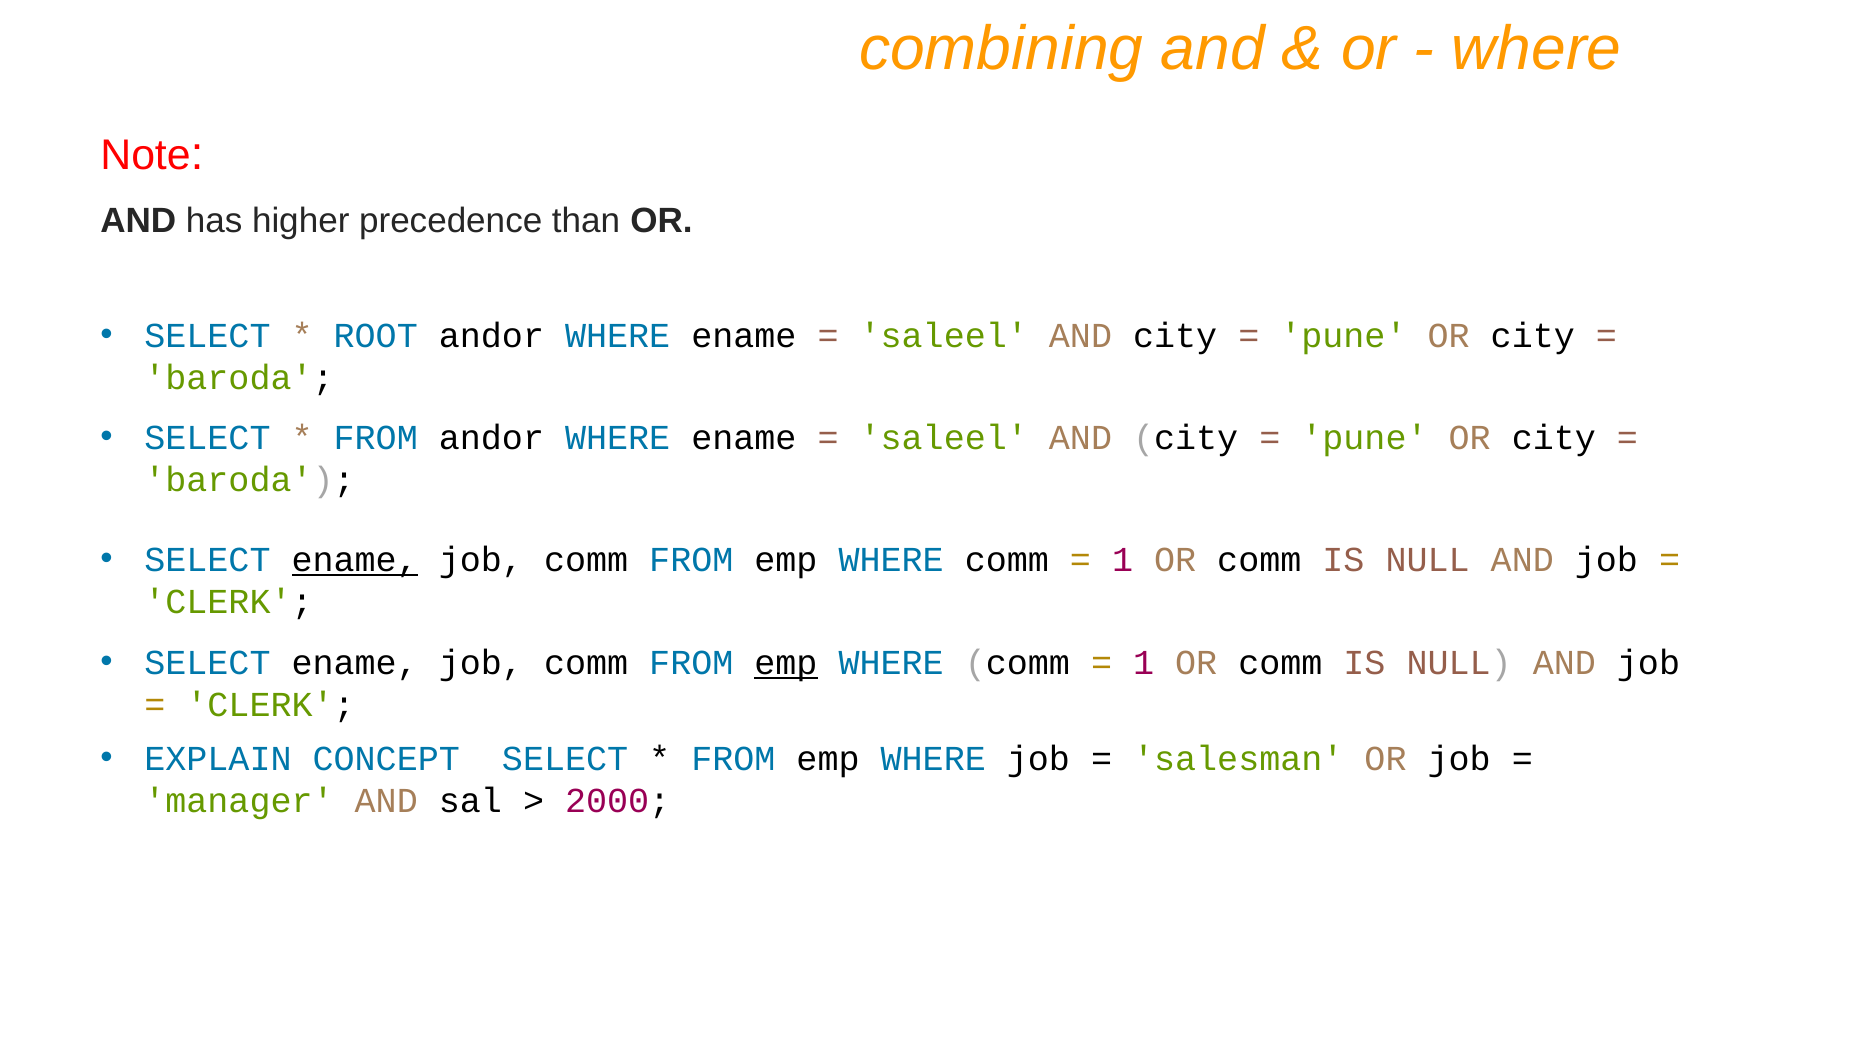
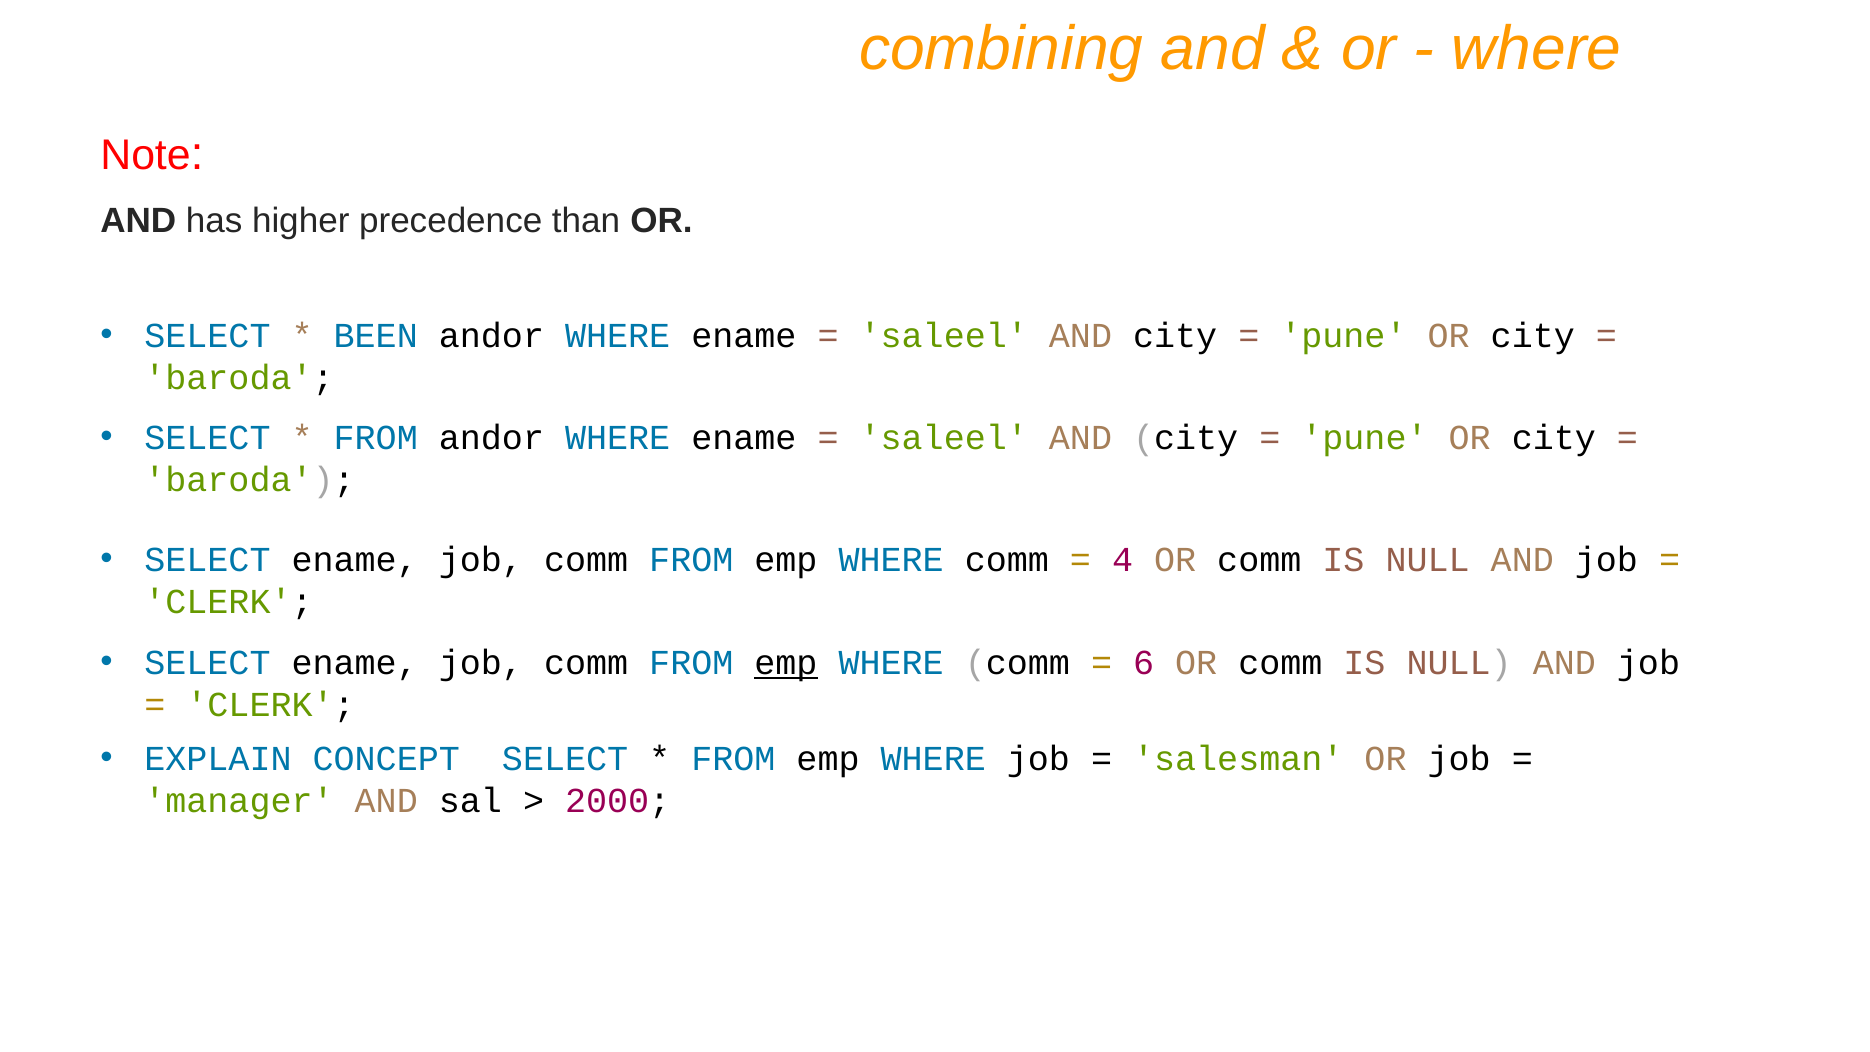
ROOT: ROOT -> BEEN (376, 335)
ename underline: present -> none (355, 560)
1: 1 -> 4 (1123, 560)
1: 1 -> 6 (1144, 663)
